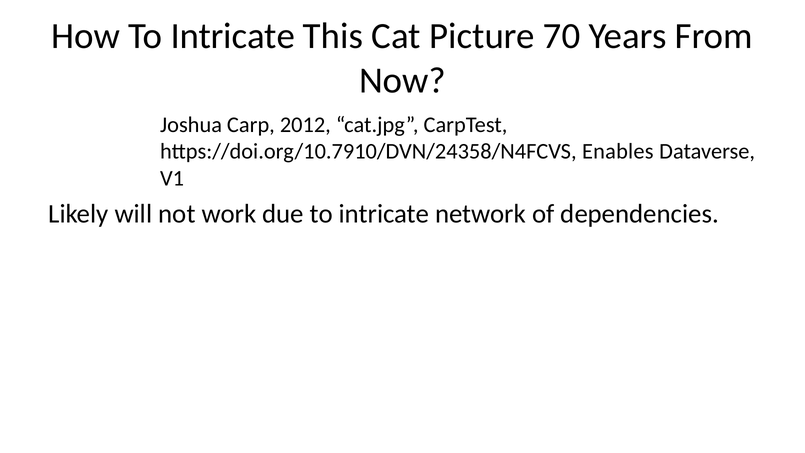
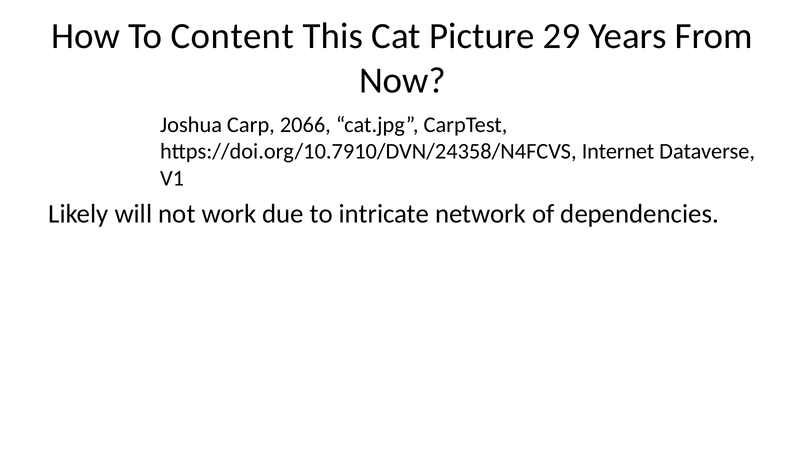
How To Intricate: Intricate -> Content (232, 36)
70: 70 -> 29 (562, 36)
2012: 2012 -> 2066 (305, 125)
Enables: Enables -> Internet (618, 152)
